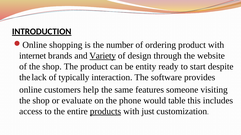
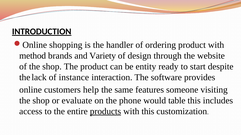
number: number -> handler (120, 45)
internet: internet -> method (33, 56)
Variety underline: present -> none (103, 56)
typically: typically -> instance (74, 78)
with just: just -> this (148, 112)
